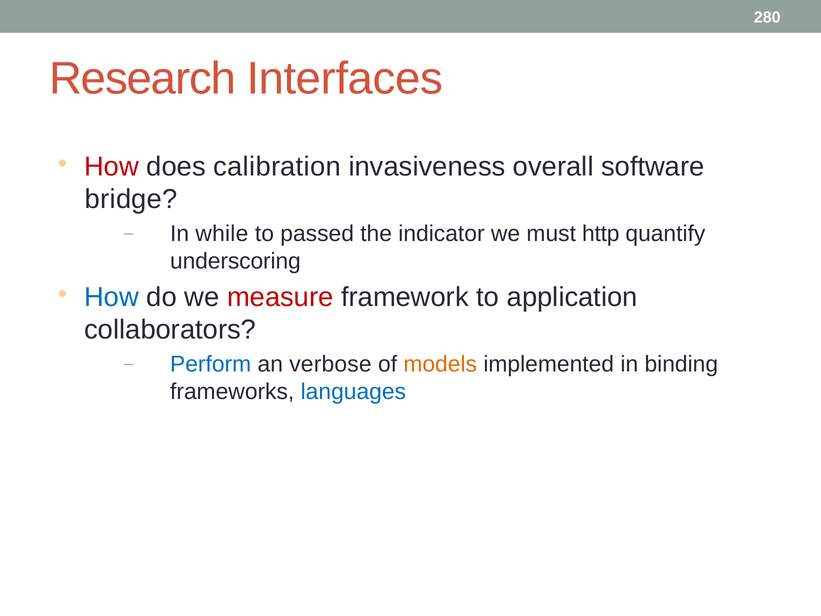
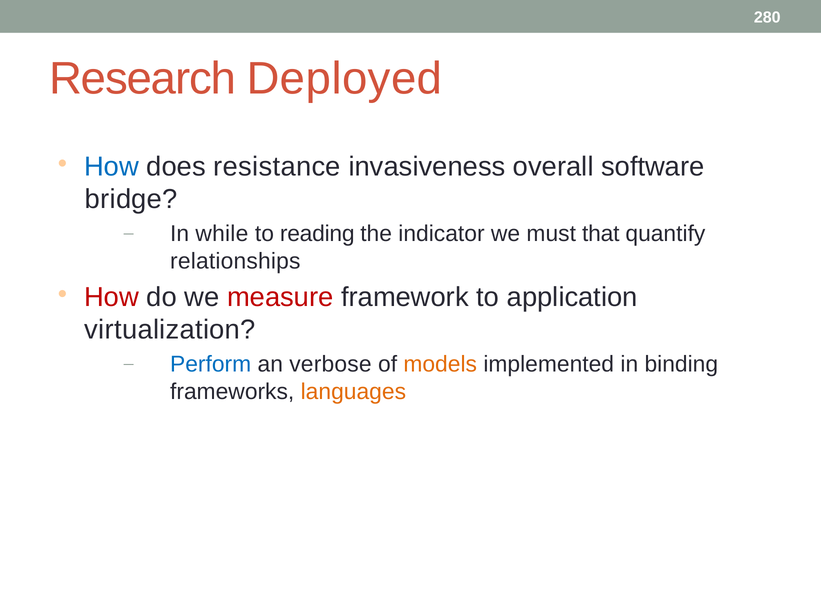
Interfaces: Interfaces -> Deployed (344, 79)
How colour: red -> blue (112, 166)
calibration: calibration -> resistance (277, 166)
passed: passed -> reading (317, 234)
http: http -> that (601, 234)
underscoring: underscoring -> relationships (235, 261)
How colour: blue -> red (112, 297)
collaborators: collaborators -> virtualization (170, 330)
languages colour: blue -> orange (353, 391)
